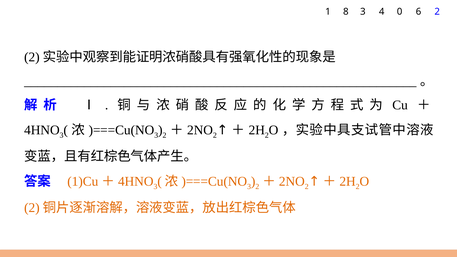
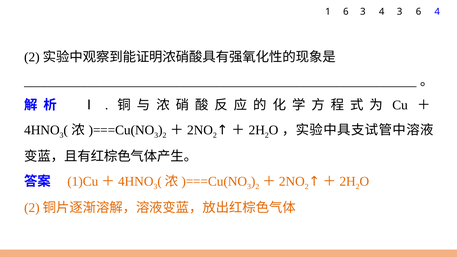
1 8: 8 -> 6 (346, 12)
4 0: 0 -> 3 (400, 12)
6 2: 2 -> 4 (437, 12)
